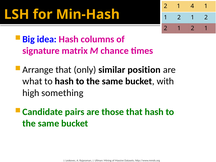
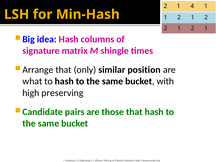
chance: chance -> shingle (115, 51)
something: something -> preserving (62, 93)
